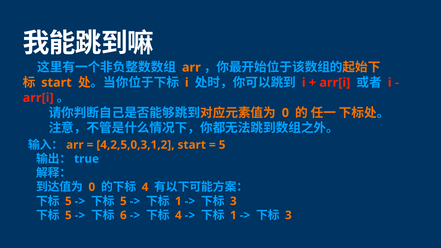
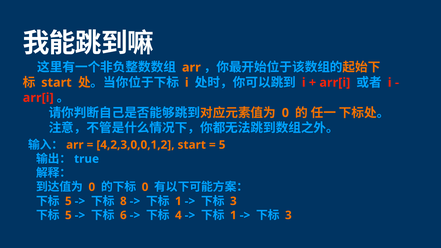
4,2,5,0,3,1,2: 4,2,5,0,3,1,2 -> 4,2,3,0,0,1,2 (135, 145)
4: 4 -> 0 (145, 187)
5: 5 -> 8 (123, 201)
